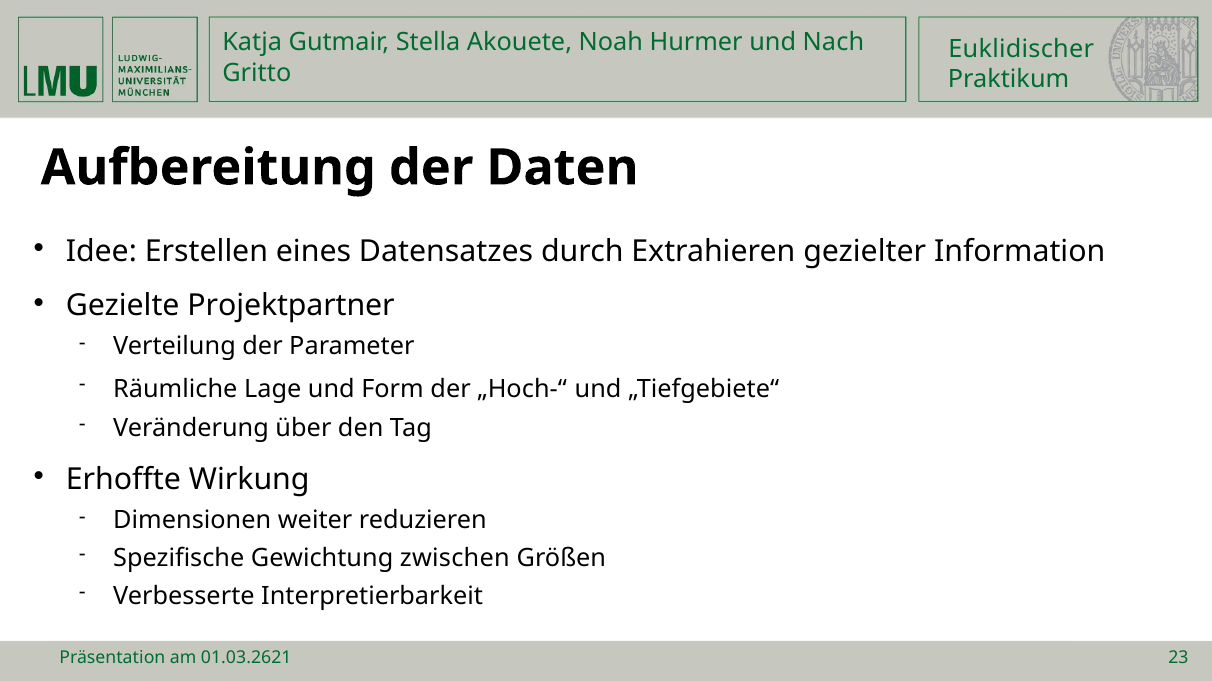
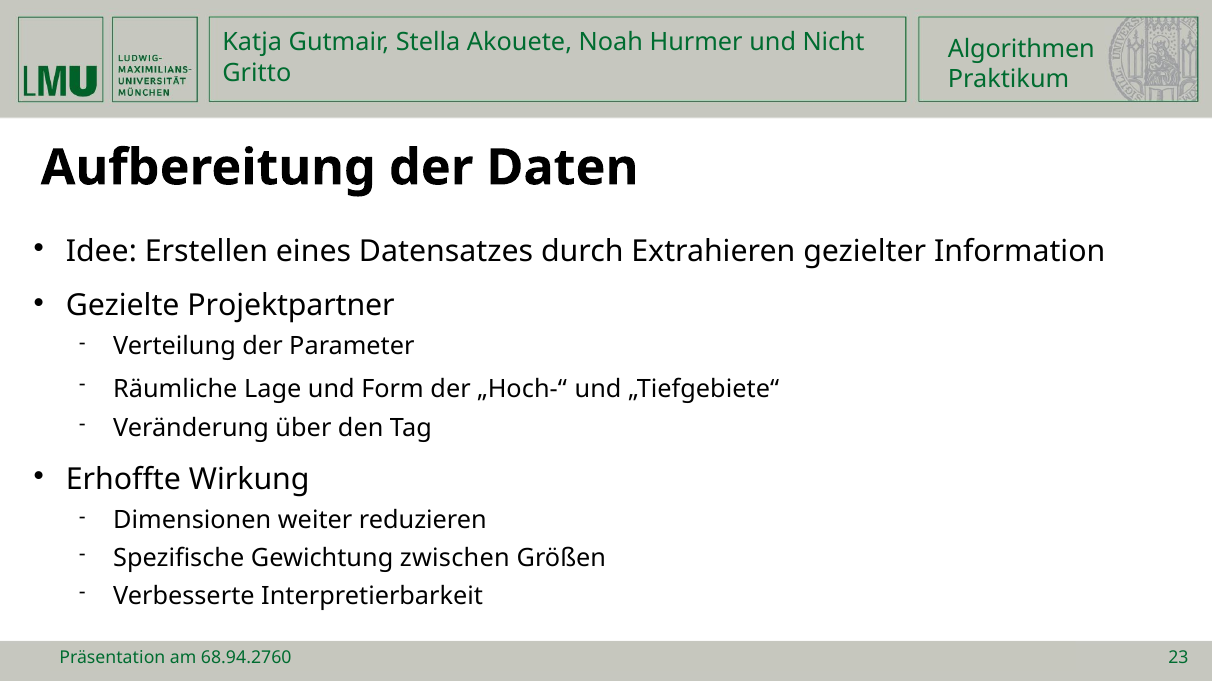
Nach: Nach -> Nicht (834, 43)
Euklidischer: Euklidischer -> Algorithmen (1021, 49)
01.03.2621: 01.03.2621 -> 68.94.2760 (246, 658)
